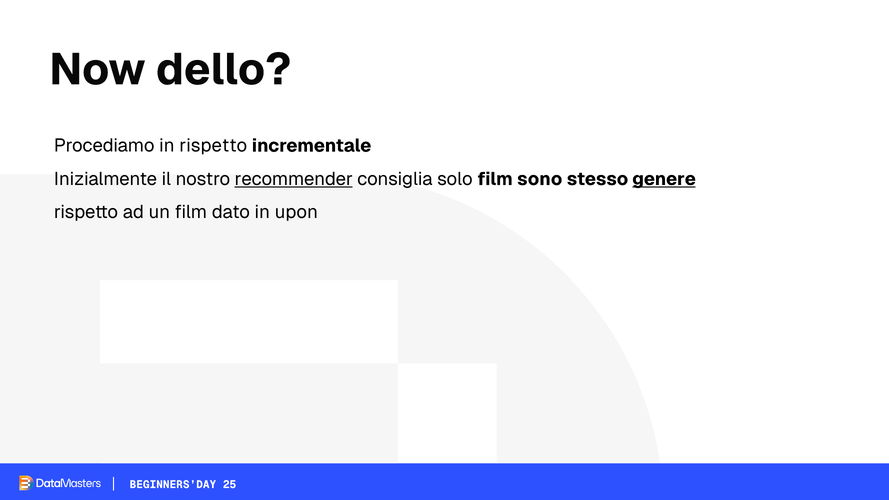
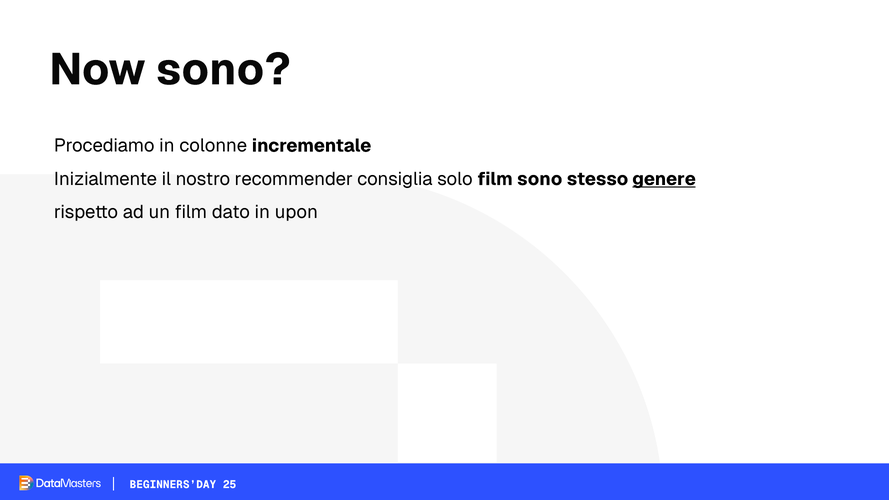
Now dello: dello -> sono (223, 70)
in rispetto: rispetto -> colonne (213, 146)
recommender underline: present -> none (294, 179)
